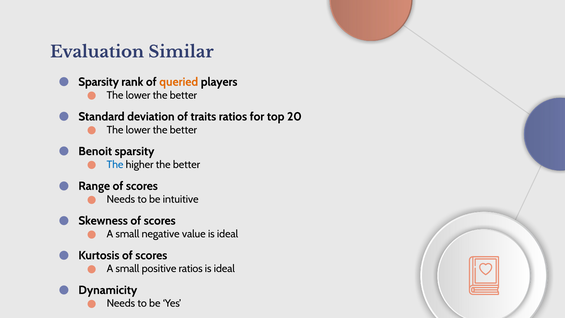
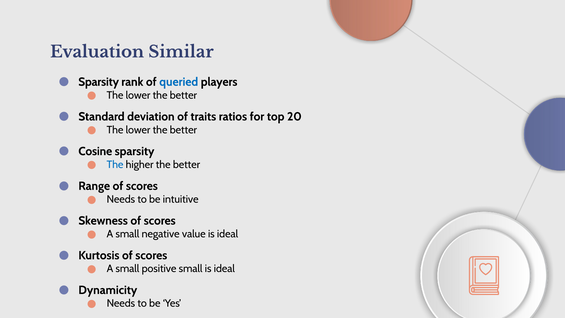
queried colour: orange -> blue (179, 82)
Benoit: Benoit -> Cosine (95, 151)
positive ratios: ratios -> small (191, 269)
